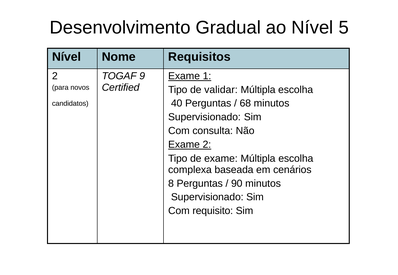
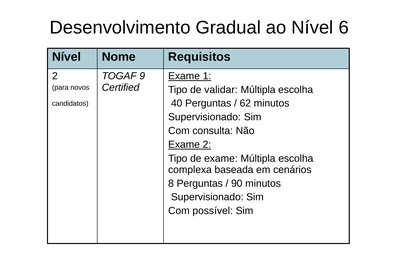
5: 5 -> 6 (344, 28)
68: 68 -> 62 (245, 104)
requisito: requisito -> possível (213, 211)
